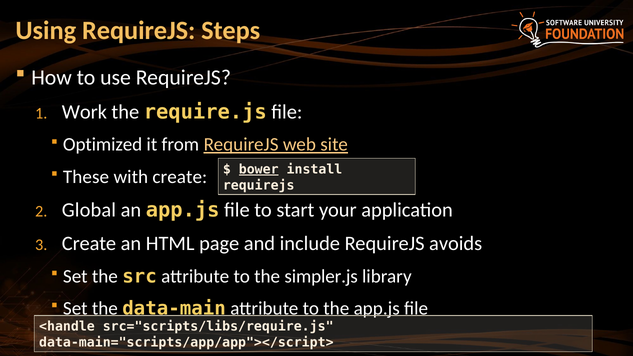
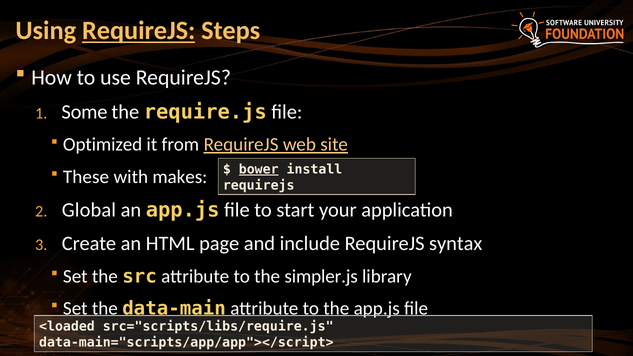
RequireJS underline: none -> present (139, 31)
Work: Work -> Some (84, 112)
with create: create -> makes (180, 177)
avoids: avoids -> syntax (456, 244)
<handle: <handle -> <loaded (67, 327)
